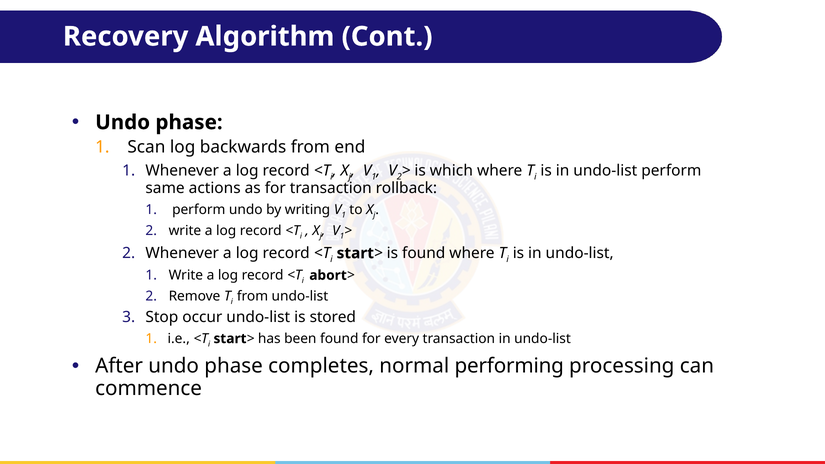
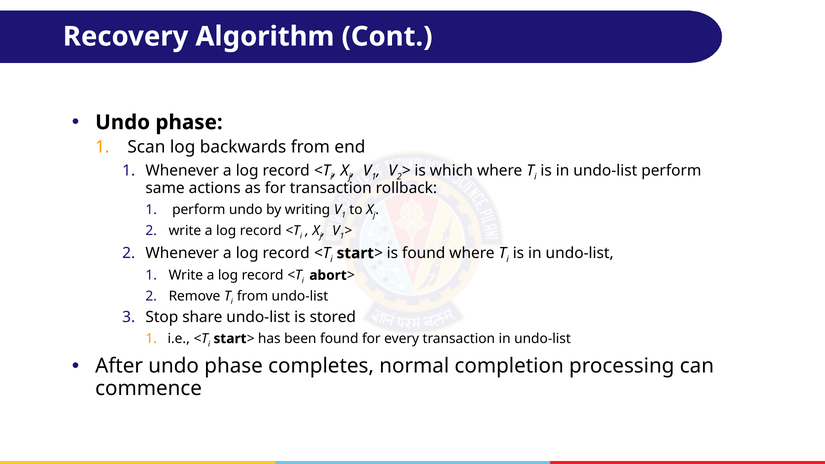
occur: occur -> share (202, 317)
performing: performing -> completion (509, 366)
